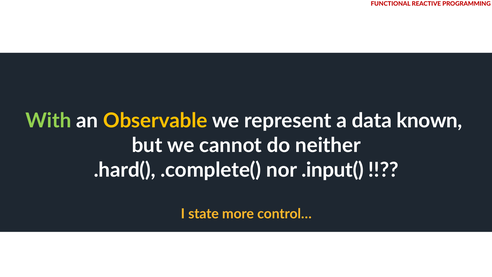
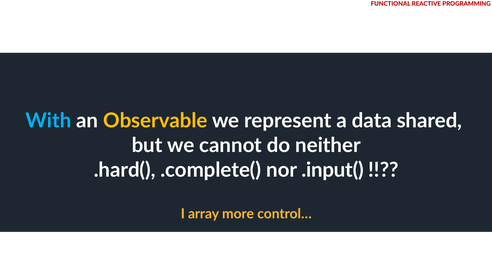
With colour: light green -> light blue (48, 121)
known: known -> shared (429, 121)
state: state -> array (204, 214)
